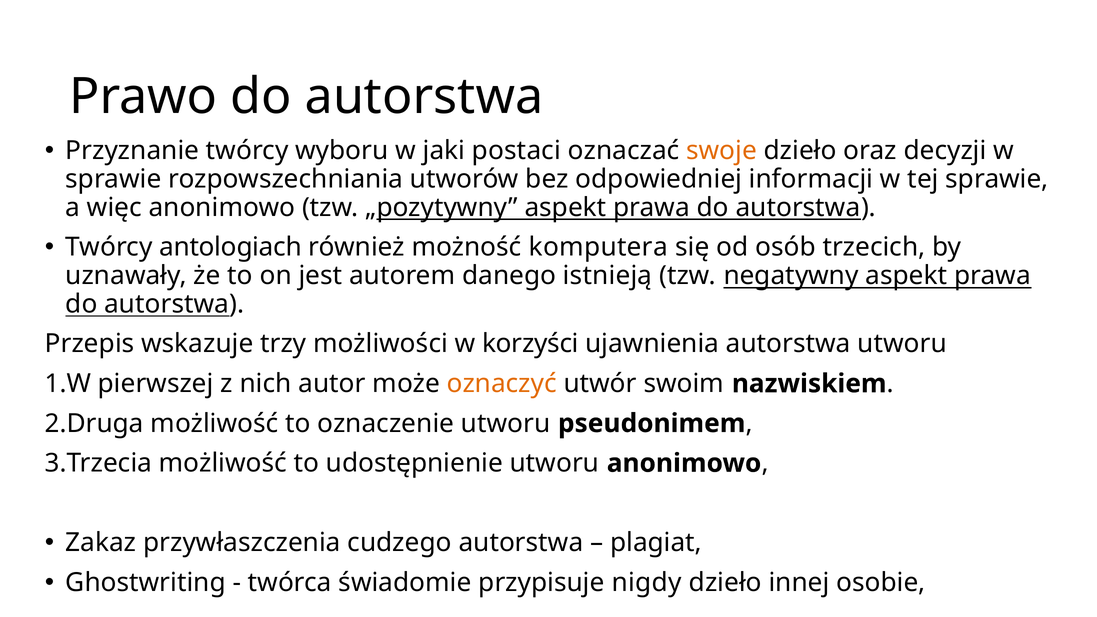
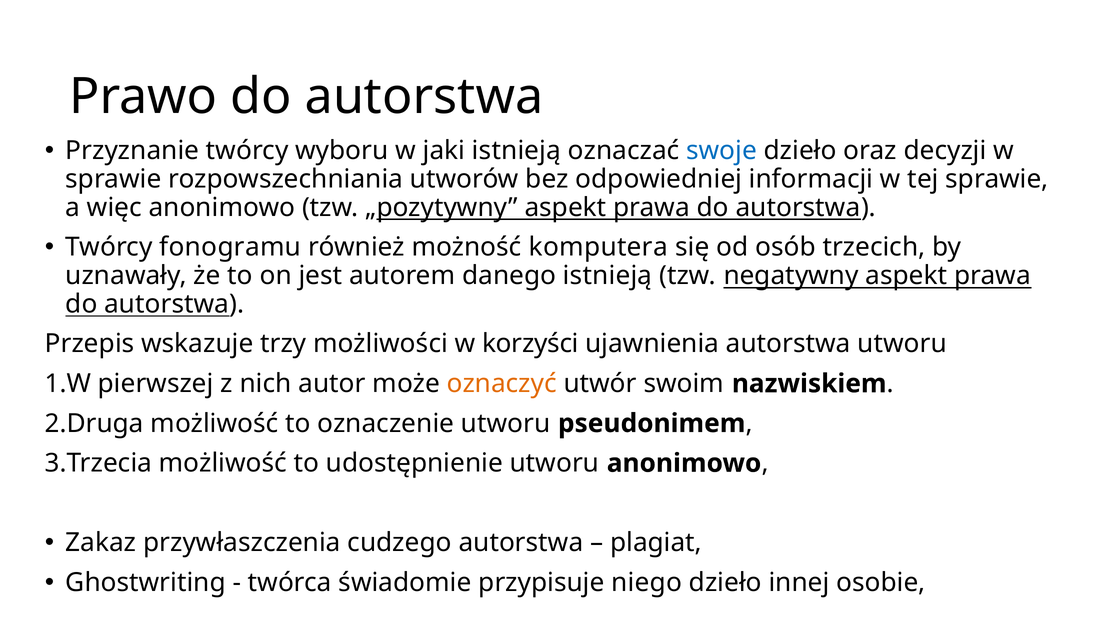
jaki postaci: postaci -> istnieją (516, 151)
swoje colour: orange -> blue (722, 151)
antologiach: antologiach -> fonogramu (230, 247)
nigdy: nigdy -> niego (647, 583)
